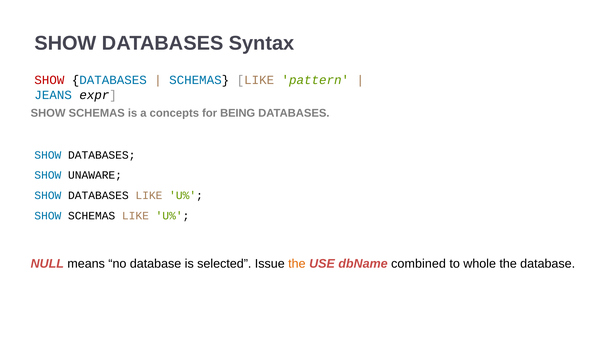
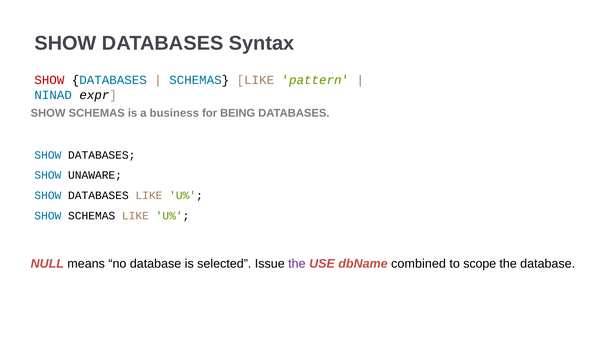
JEANS: JEANS -> NINAD (53, 95)
concepts: concepts -> business (174, 113)
the colour: orange -> purple (297, 264)
whole: whole -> scope (480, 264)
